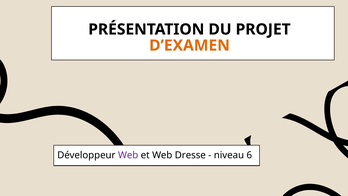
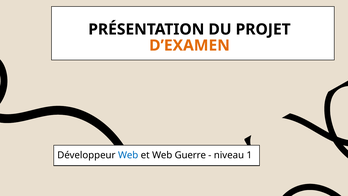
Web colour: purple -> blue (128, 155)
Dresse: Dresse -> Guerre (190, 155)
6: 6 -> 1 (249, 155)
